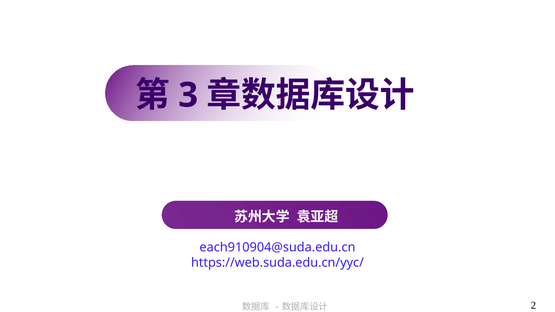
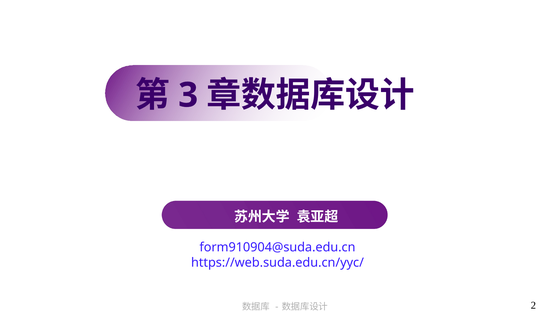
each910904@suda.edu.cn: each910904@suda.edu.cn -> form910904@suda.edu.cn (277, 247)
